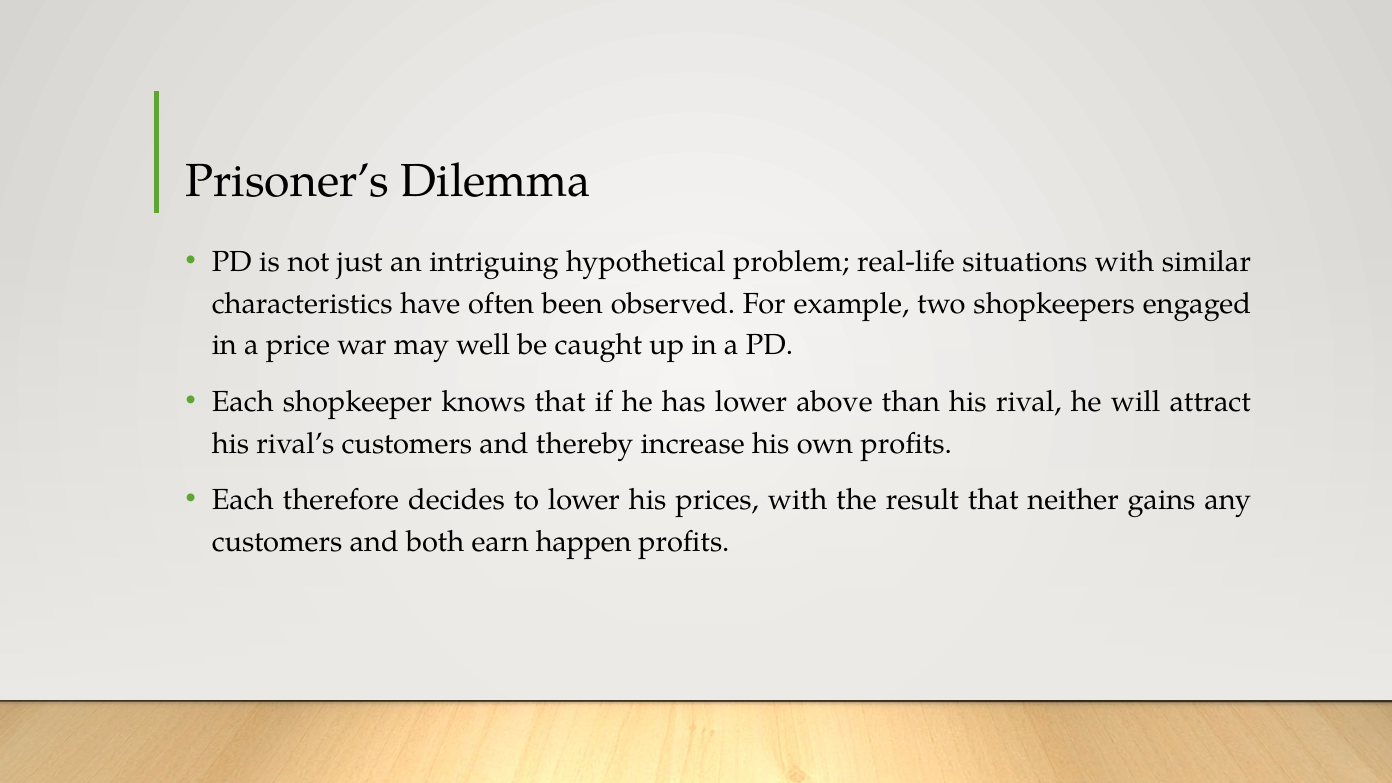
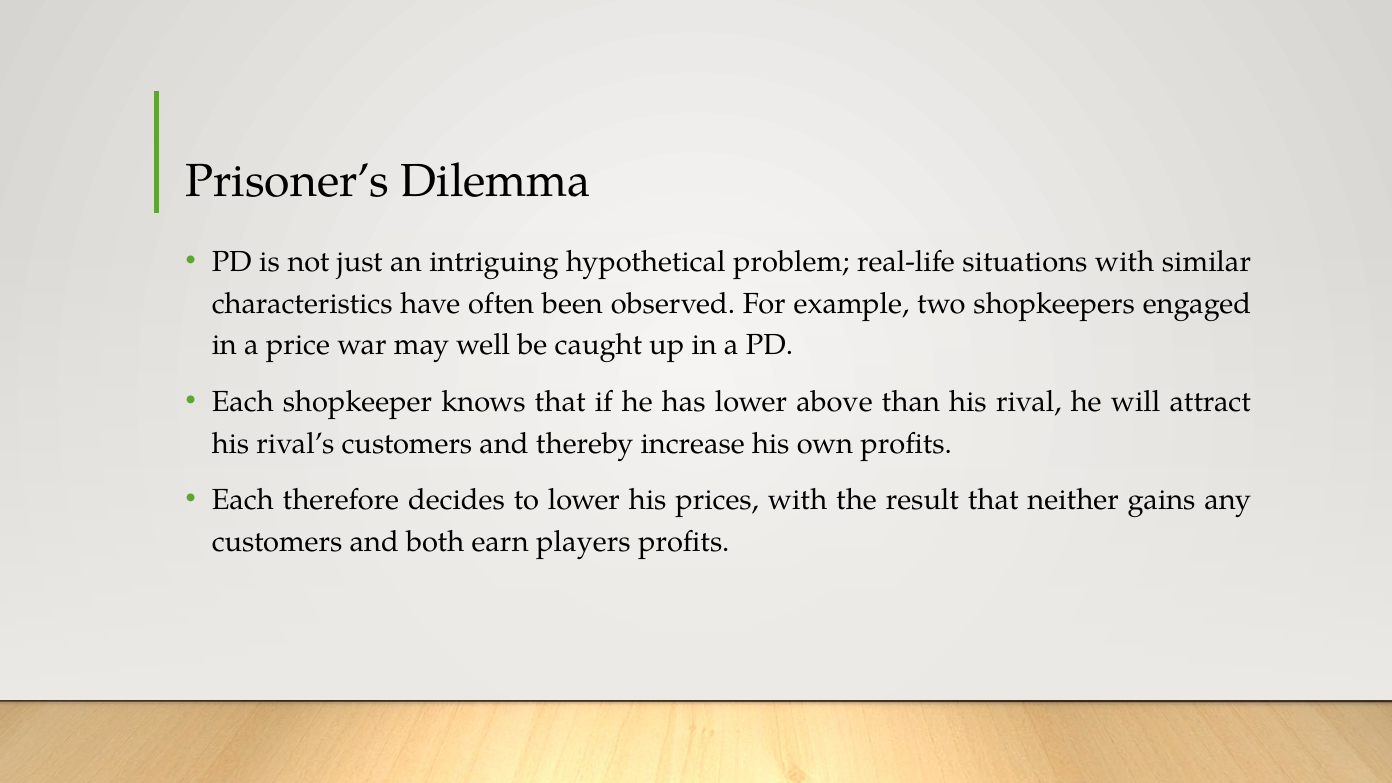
happen: happen -> players (583, 542)
